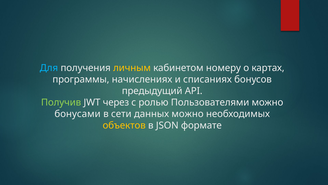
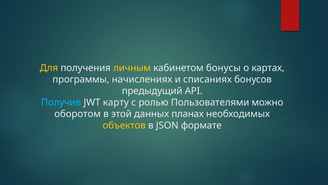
Для colour: light blue -> yellow (49, 68)
номеру: номеру -> бонусы (223, 68)
Получив colour: light green -> light blue (61, 102)
через: через -> карту (116, 102)
бонусами: бонусами -> оборотом (78, 114)
сети: сети -> этой (121, 114)
данных можно: можно -> планах (188, 114)
